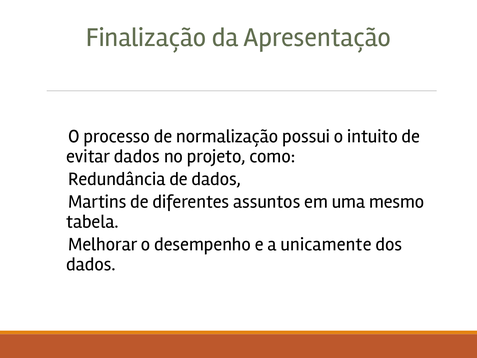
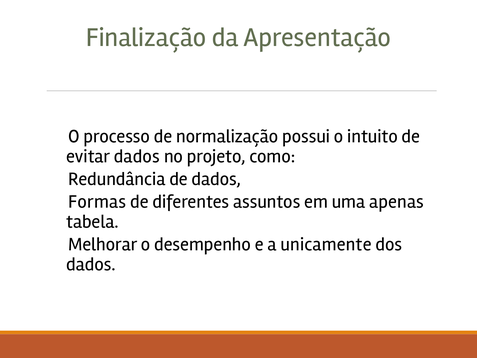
Martins: Martins -> Formas (97, 202)
mesmo: mesmo -> apenas (397, 202)
